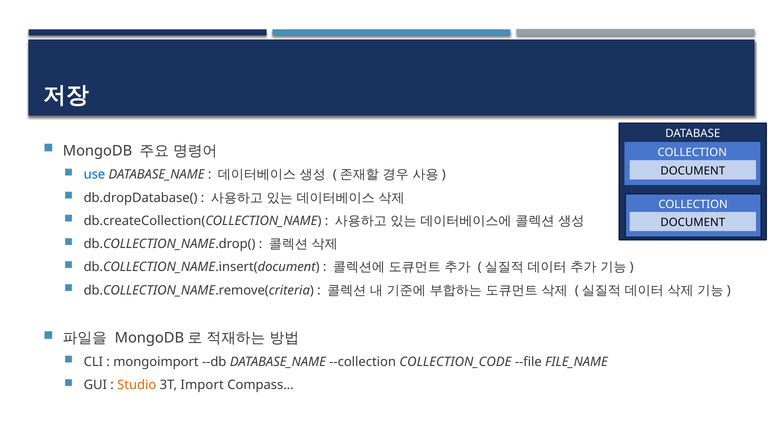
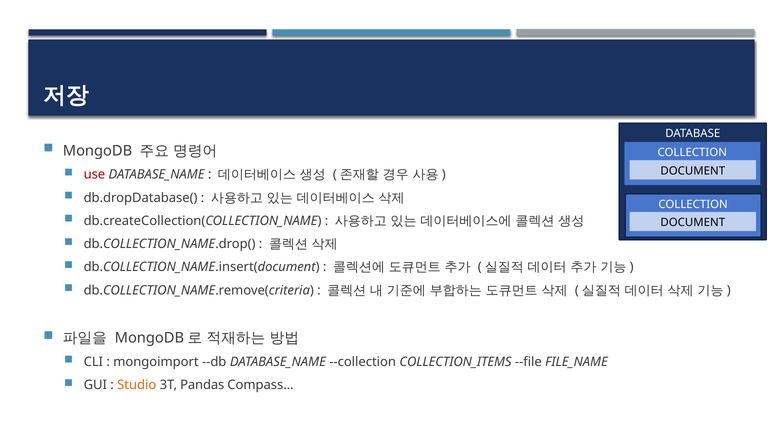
use colour: blue -> red (94, 175)
COLLECTION_CODE: COLLECTION_CODE -> COLLECTION_ITEMS (456, 362)
Import: Import -> Pandas (202, 385)
